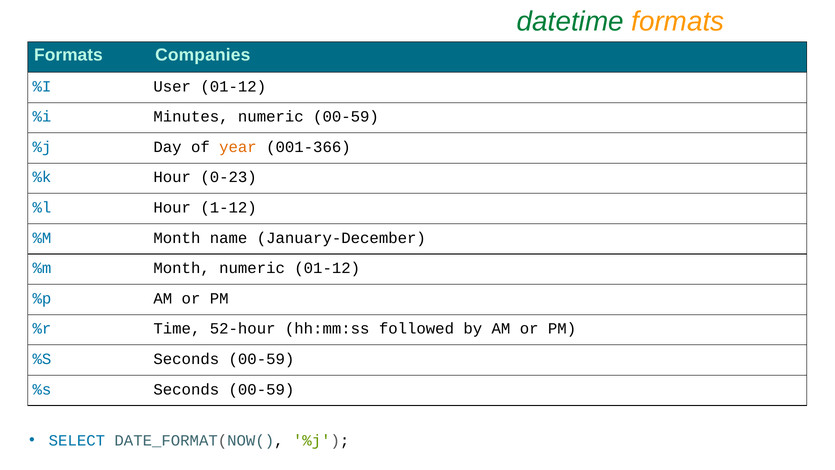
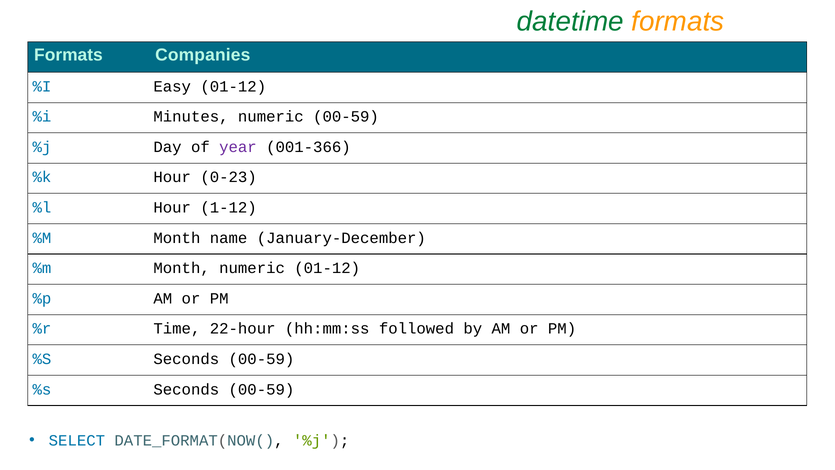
User: User -> Easy (172, 86)
year colour: orange -> purple (238, 147)
52-hour: 52-hour -> 22-hour (243, 329)
